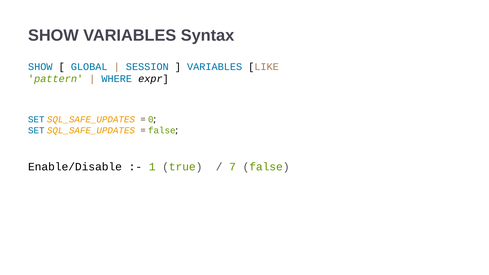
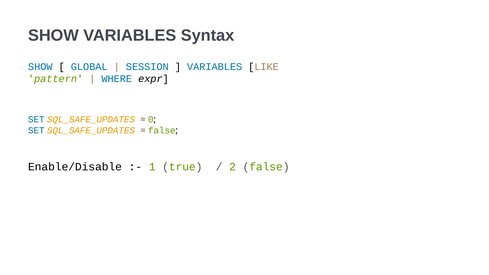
7: 7 -> 2 (233, 167)
